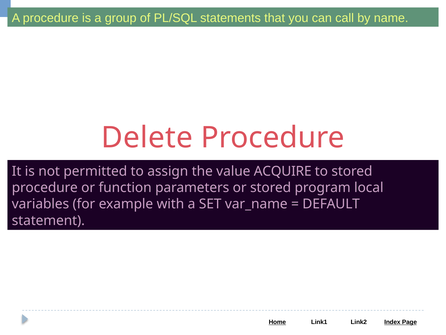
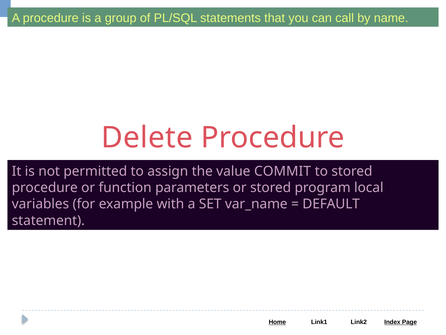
ACQUIRE: ACQUIRE -> COMMIT (283, 171)
